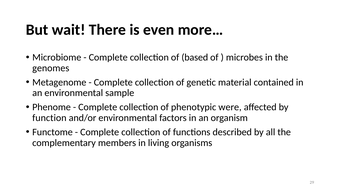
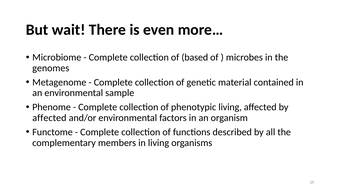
phenotypic were: were -> living (230, 107)
function: function -> affected (49, 118)
